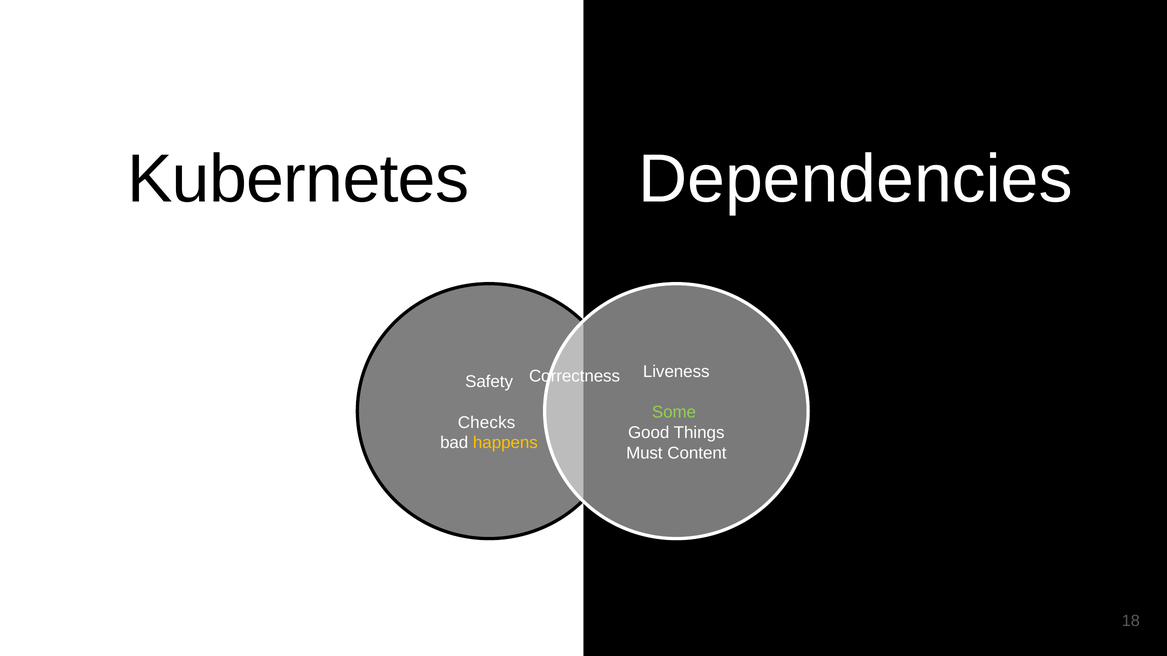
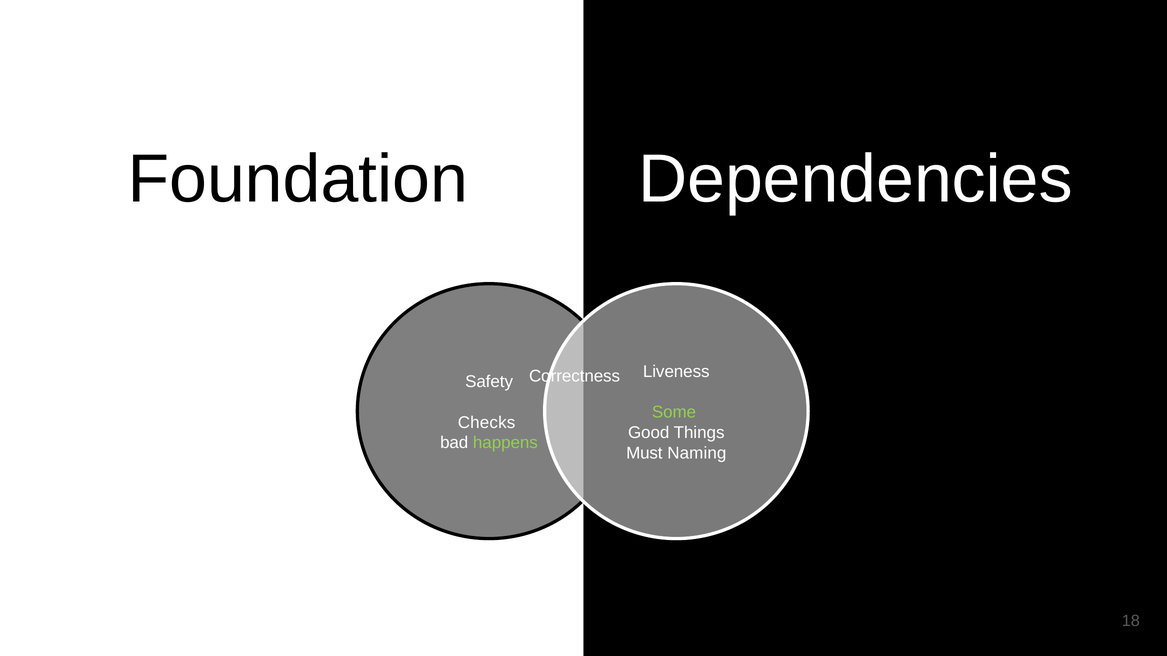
Kubernetes: Kubernetes -> Foundation (298, 180)
happens colour: yellow -> light green (505, 443)
Content: Content -> Naming (697, 453)
